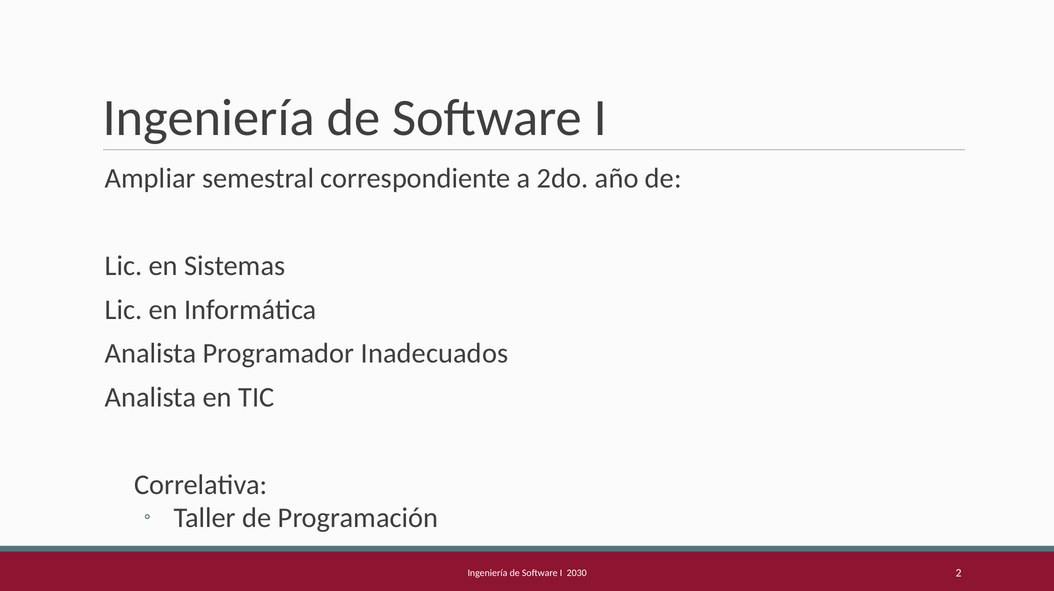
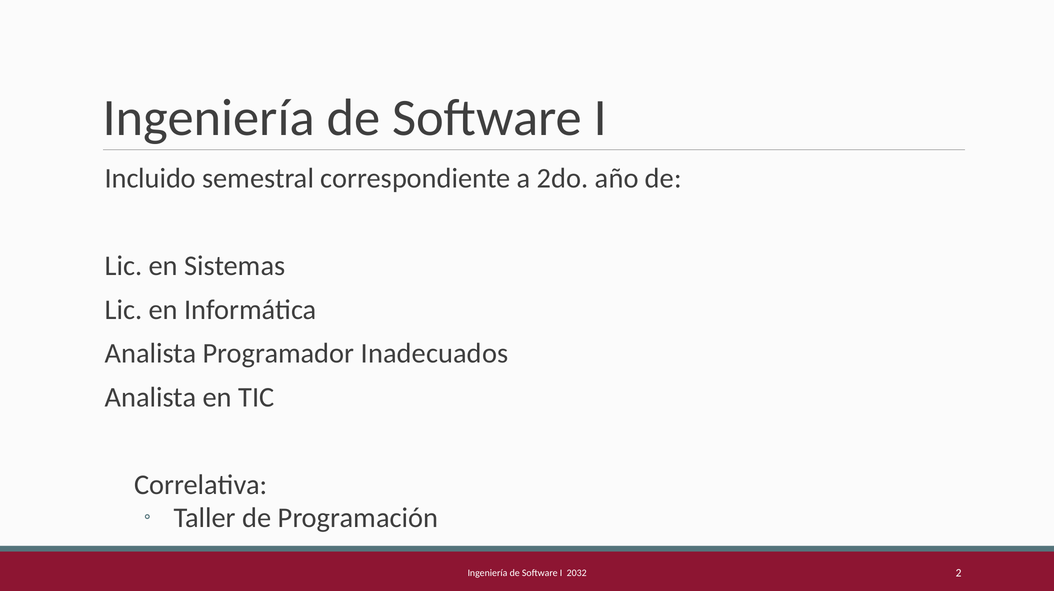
Ampliar: Ampliar -> Incluido (150, 178)
2030: 2030 -> 2032 (577, 573)
